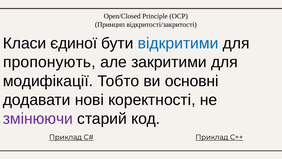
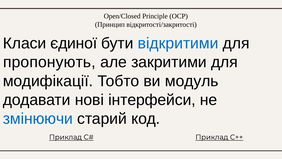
основні: основні -> модуль (192, 81)
коректності: коректності -> інтерфейси (152, 100)
змінюючи colour: purple -> blue (38, 118)
